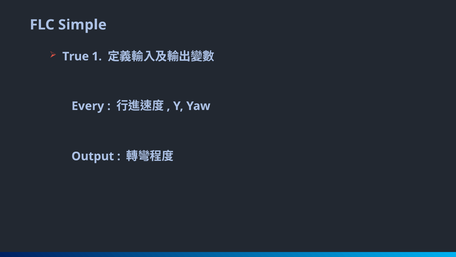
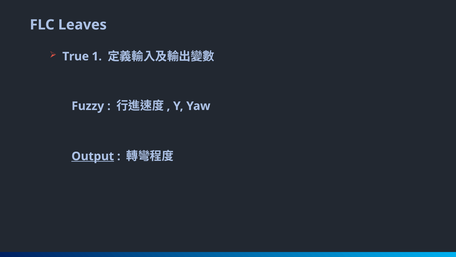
Simple: Simple -> Leaves (82, 25)
Every: Every -> Fuzzy (88, 106)
Output underline: none -> present (93, 156)
